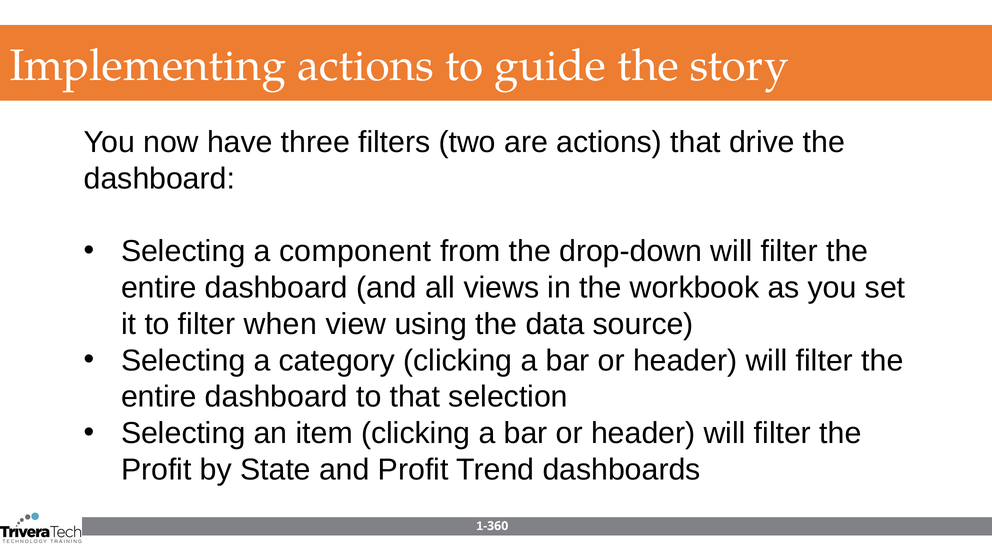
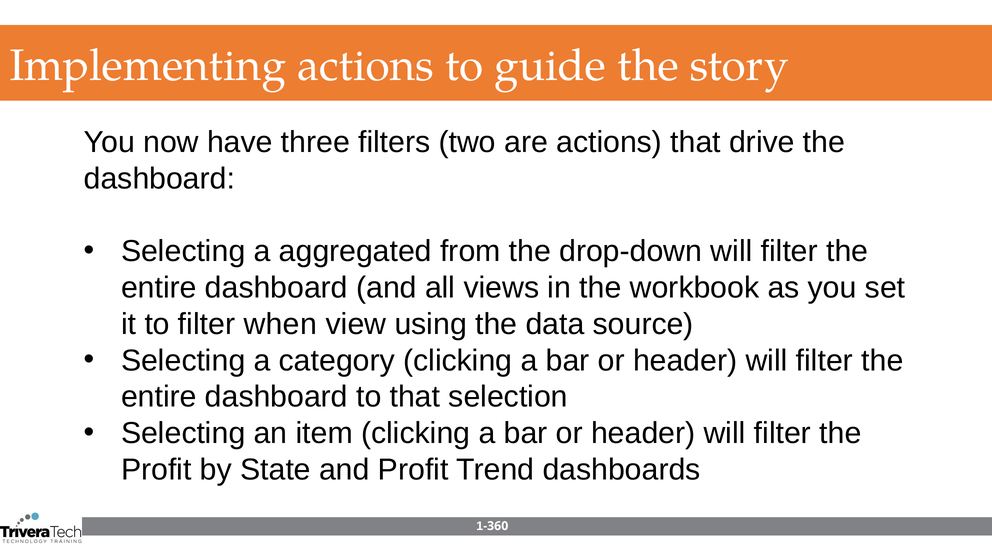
component: component -> aggregated (355, 251)
